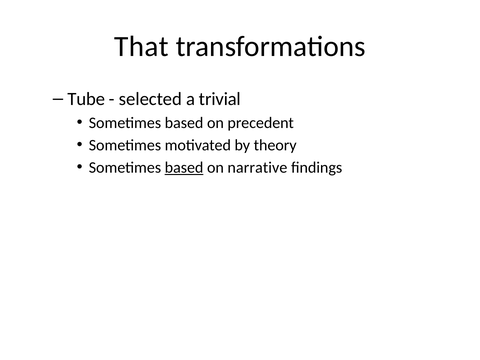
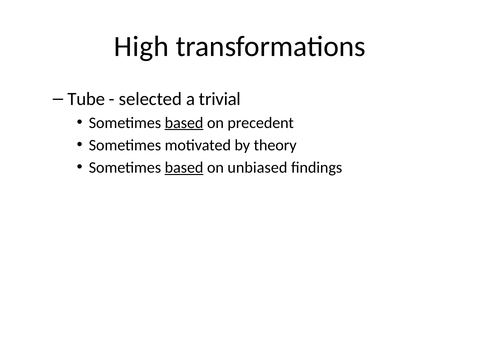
That: That -> High (141, 46)
based underline: none -> present (184, 123)
narrative: narrative -> unbiased (257, 168)
